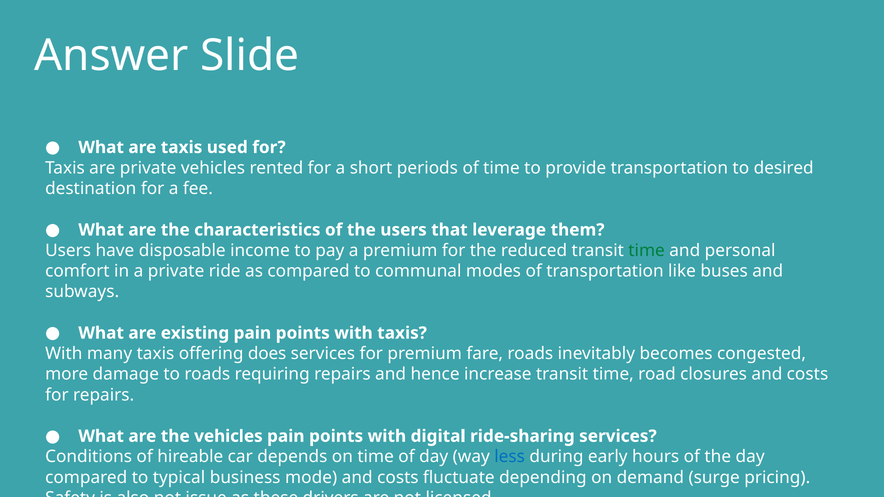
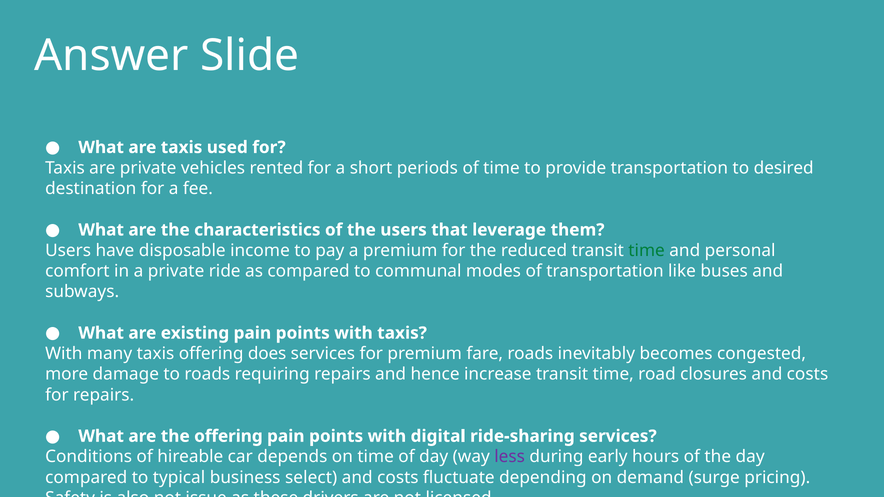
the vehicles: vehicles -> offering (228, 436)
less colour: blue -> purple (510, 457)
mode: mode -> select (311, 478)
